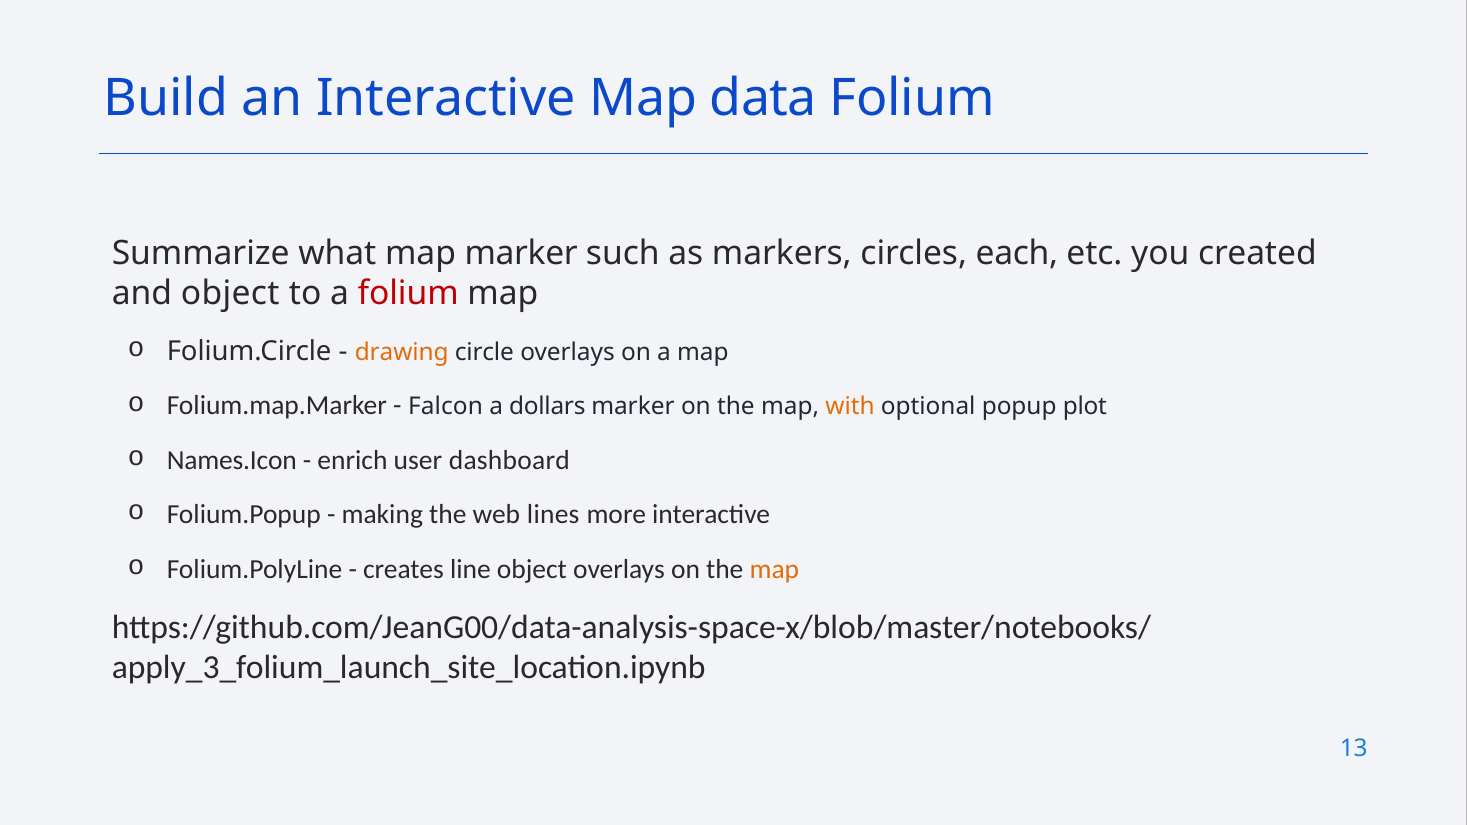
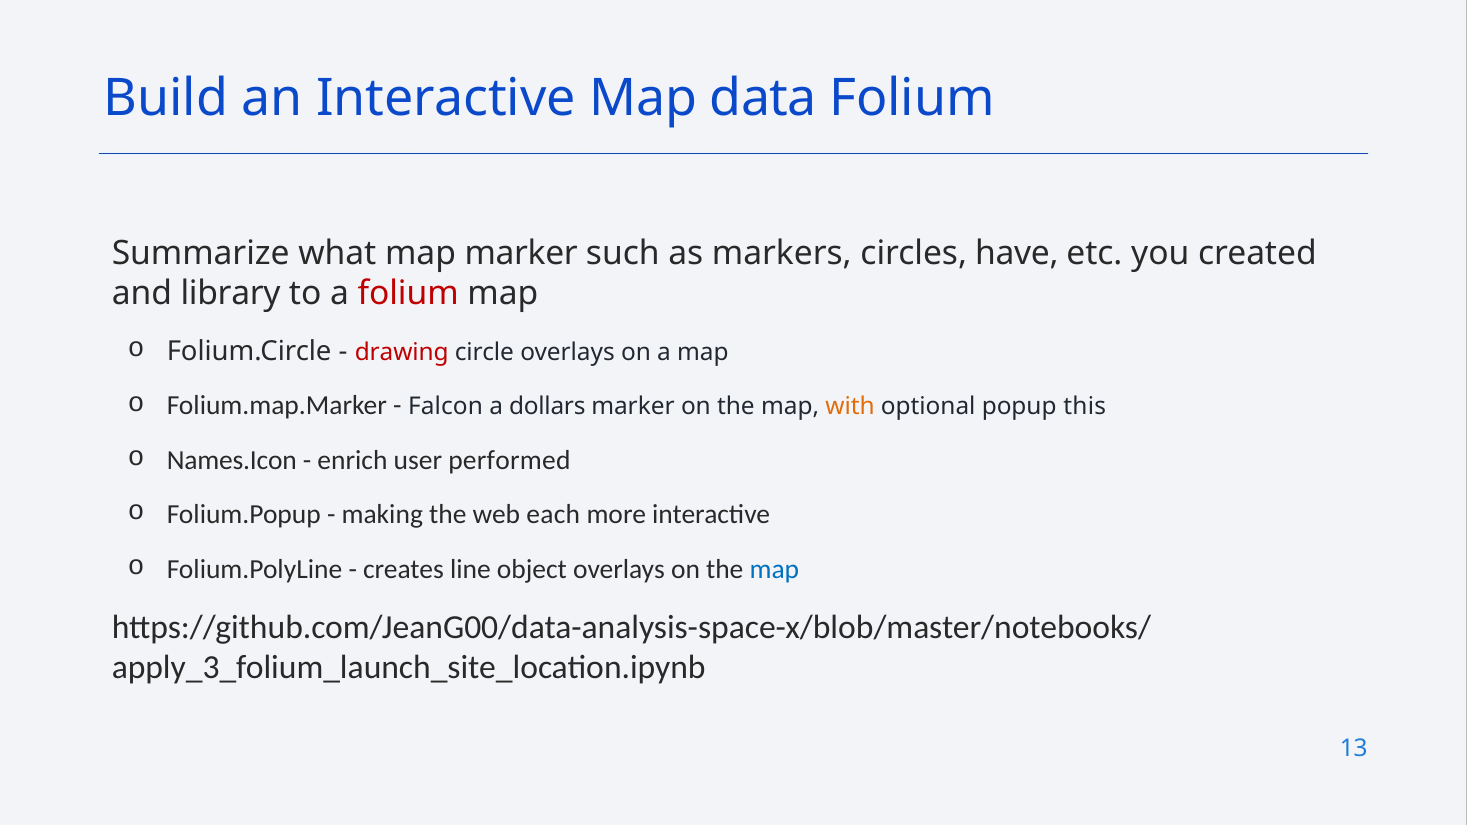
each: each -> have (1017, 254)
and object: object -> library (231, 294)
drawing colour: orange -> red (402, 353)
plot: plot -> this (1085, 407)
dashboard: dashboard -> performed (509, 460)
lines: lines -> each (553, 515)
map colour: orange -> blue (774, 569)
